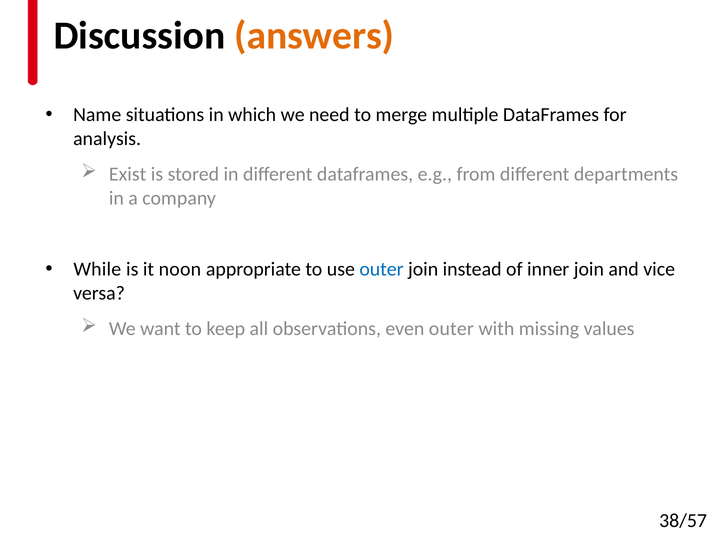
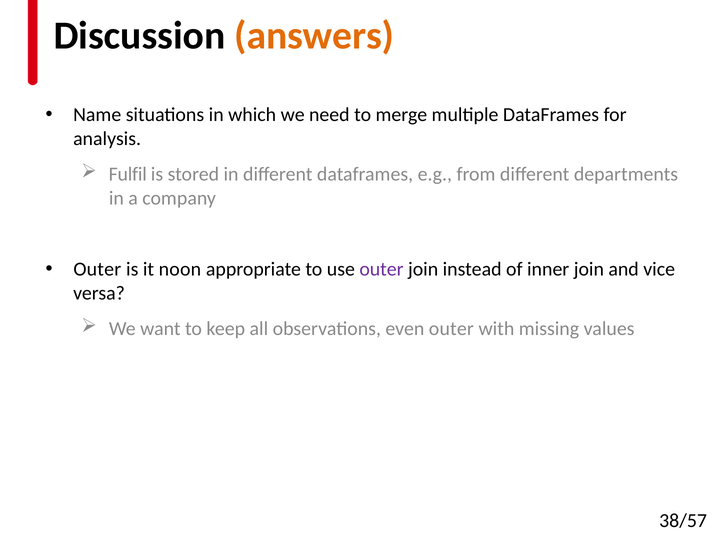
Exist: Exist -> Fulfil (128, 174)
While: While -> Outer (97, 270)
outer colour: blue -> purple (381, 270)
